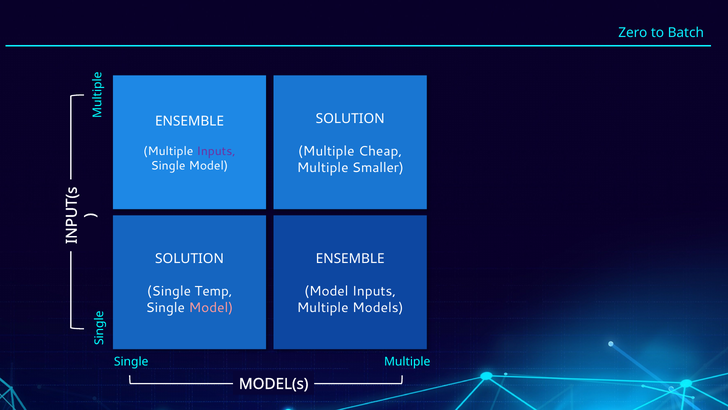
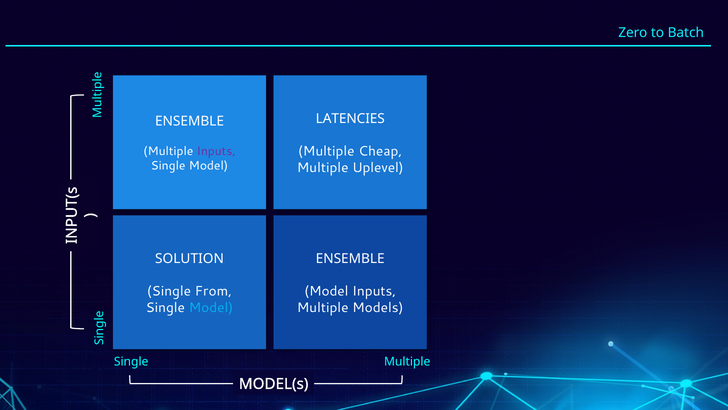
SOLUTION: SOLUTION -> LATENCIES (350, 118)
Smaller: Smaller -> Uplevel (378, 168)
Temp: Temp -> From (213, 291)
Model colour: pink -> light blue (211, 307)
